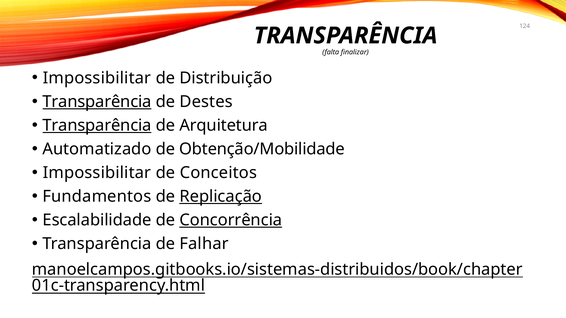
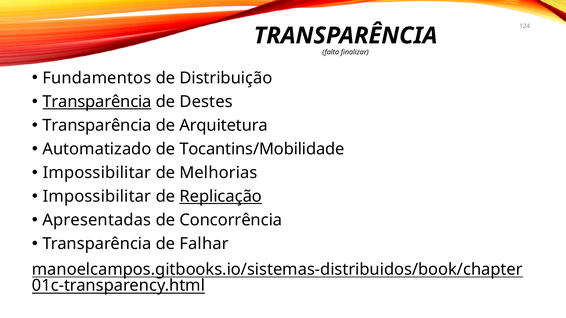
Impossibilitar: Impossibilitar -> Fundamentos (97, 78)
Transparência underline: present -> none (97, 125)
Obtenção/Mobilidade: Obtenção/Mobilidade -> Tocantins/Mobilidade (262, 149)
Conceitos: Conceitos -> Melhorias (218, 173)
Fundamentos: Fundamentos -> Impossibilitar (97, 197)
Escalabilidade: Escalabilidade -> Apresentadas (97, 220)
Concorrência underline: present -> none (231, 220)
